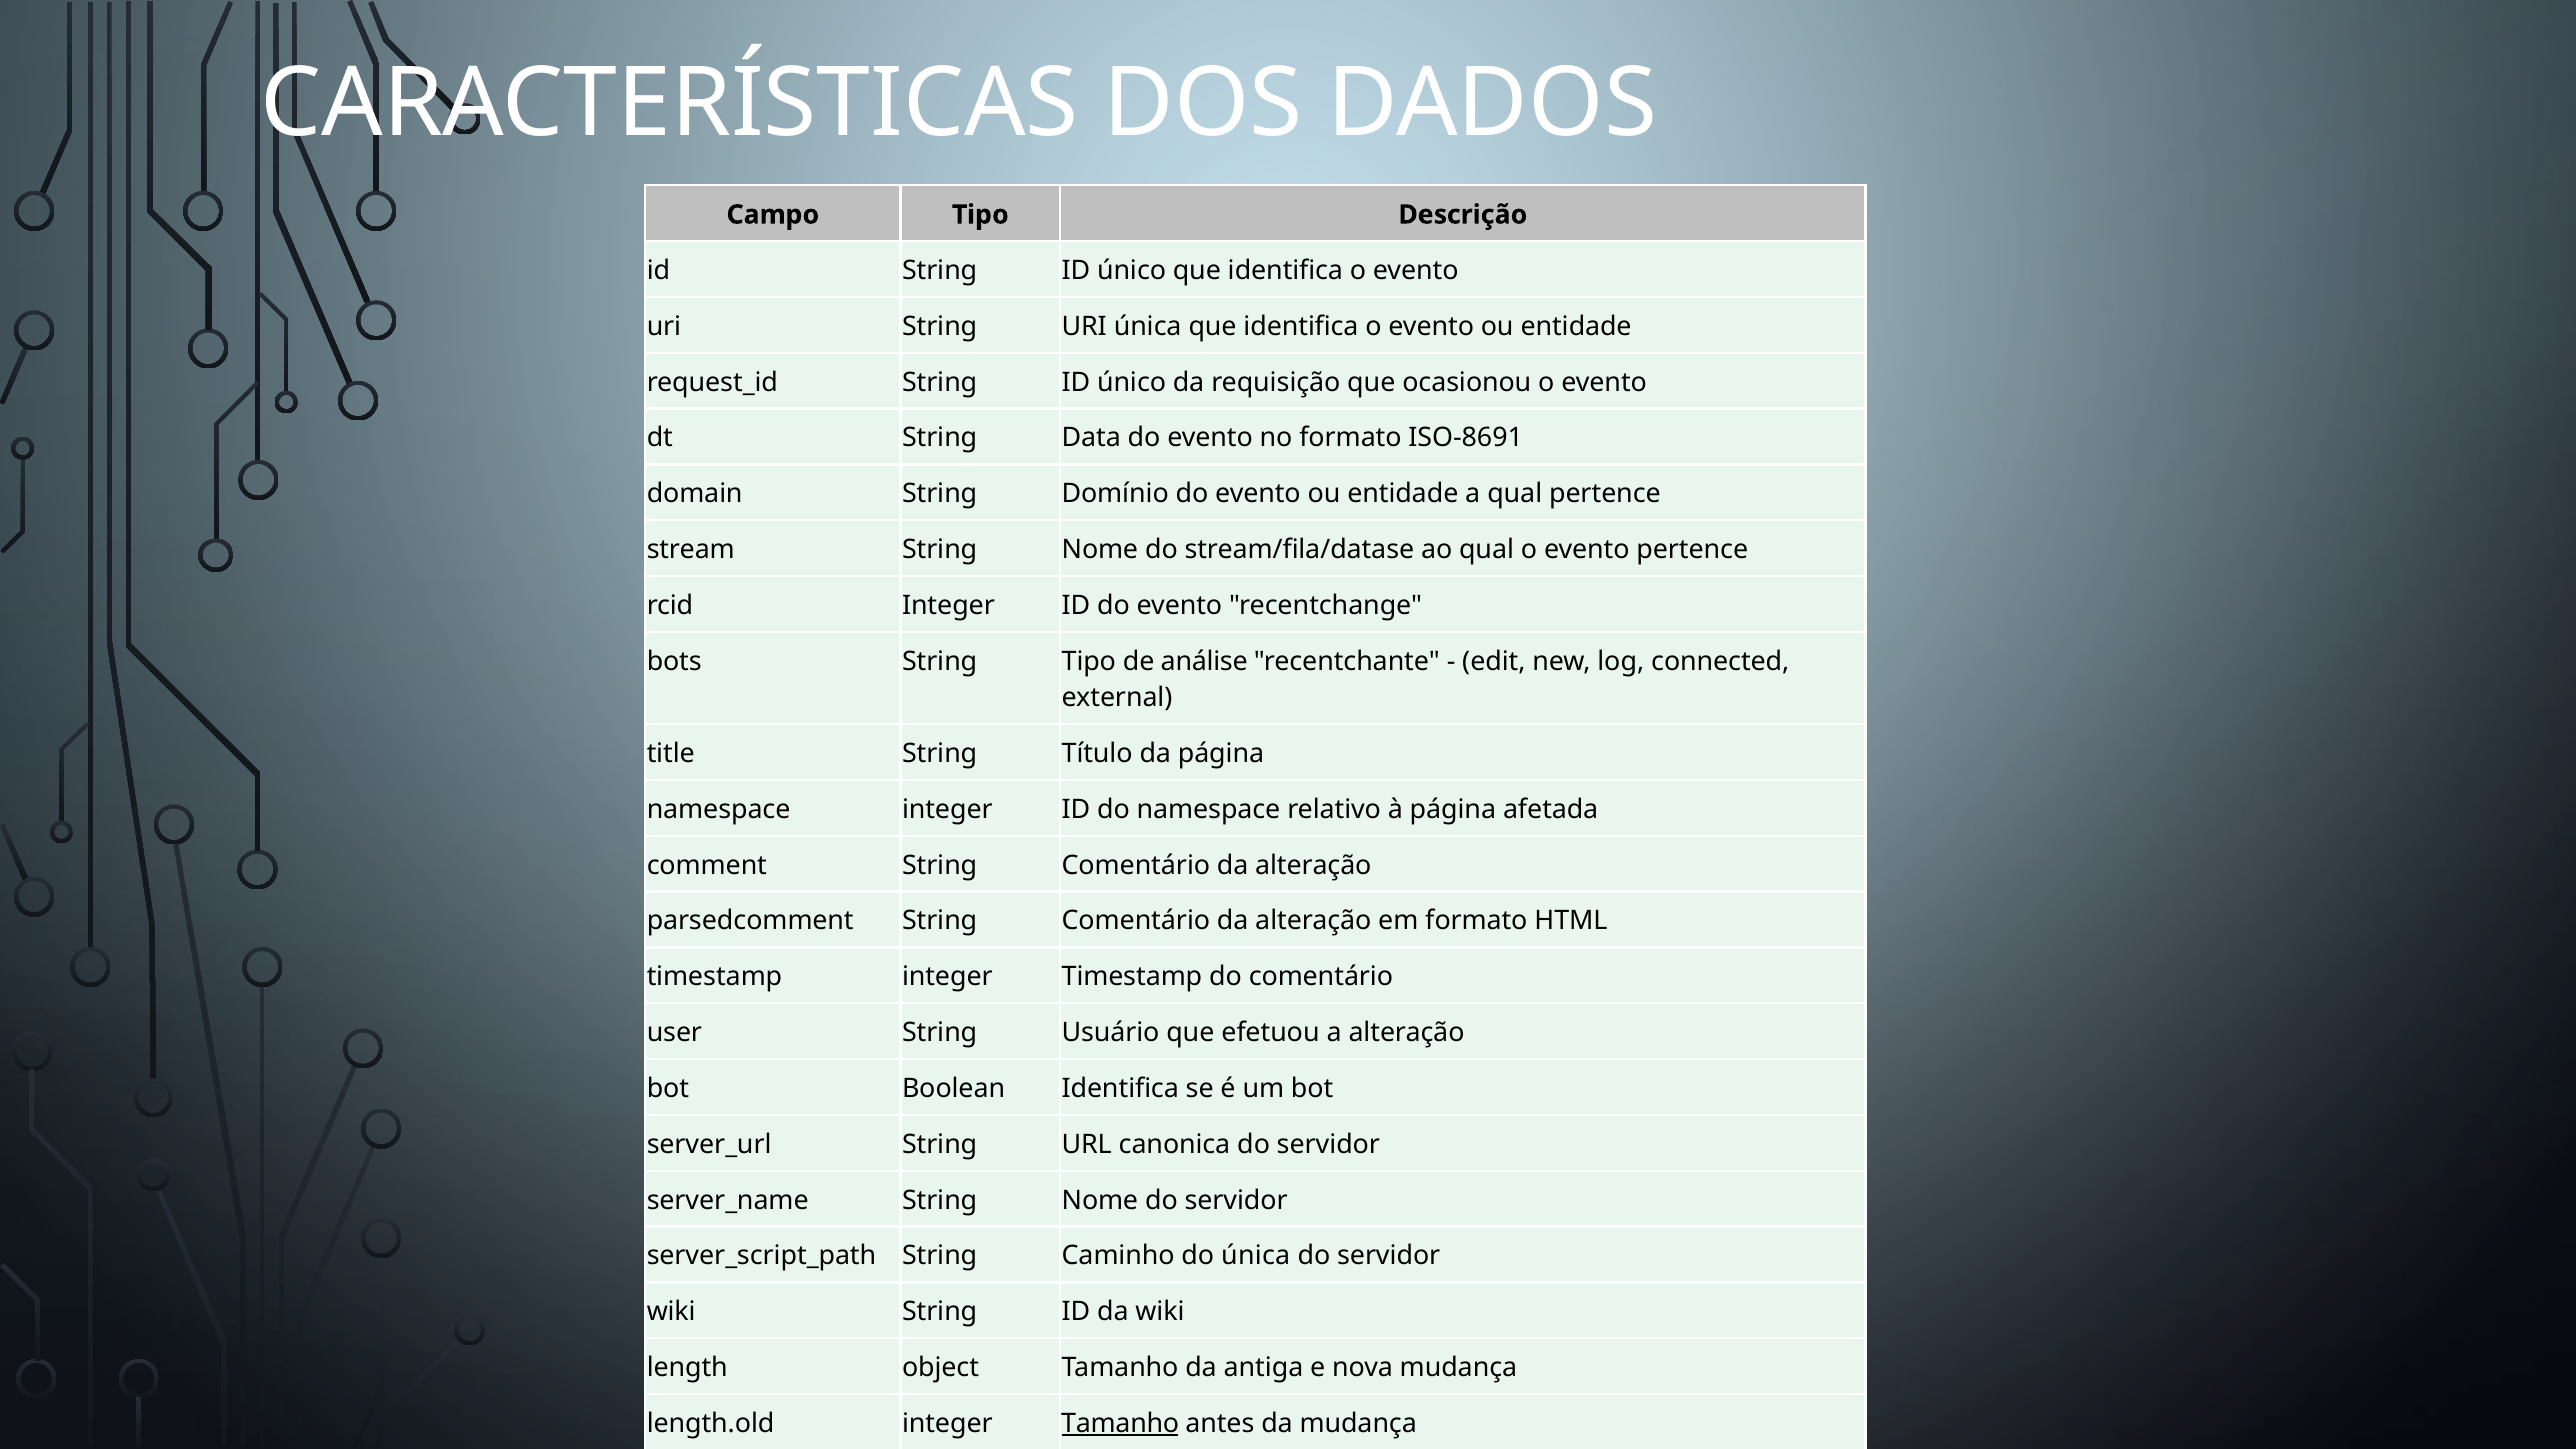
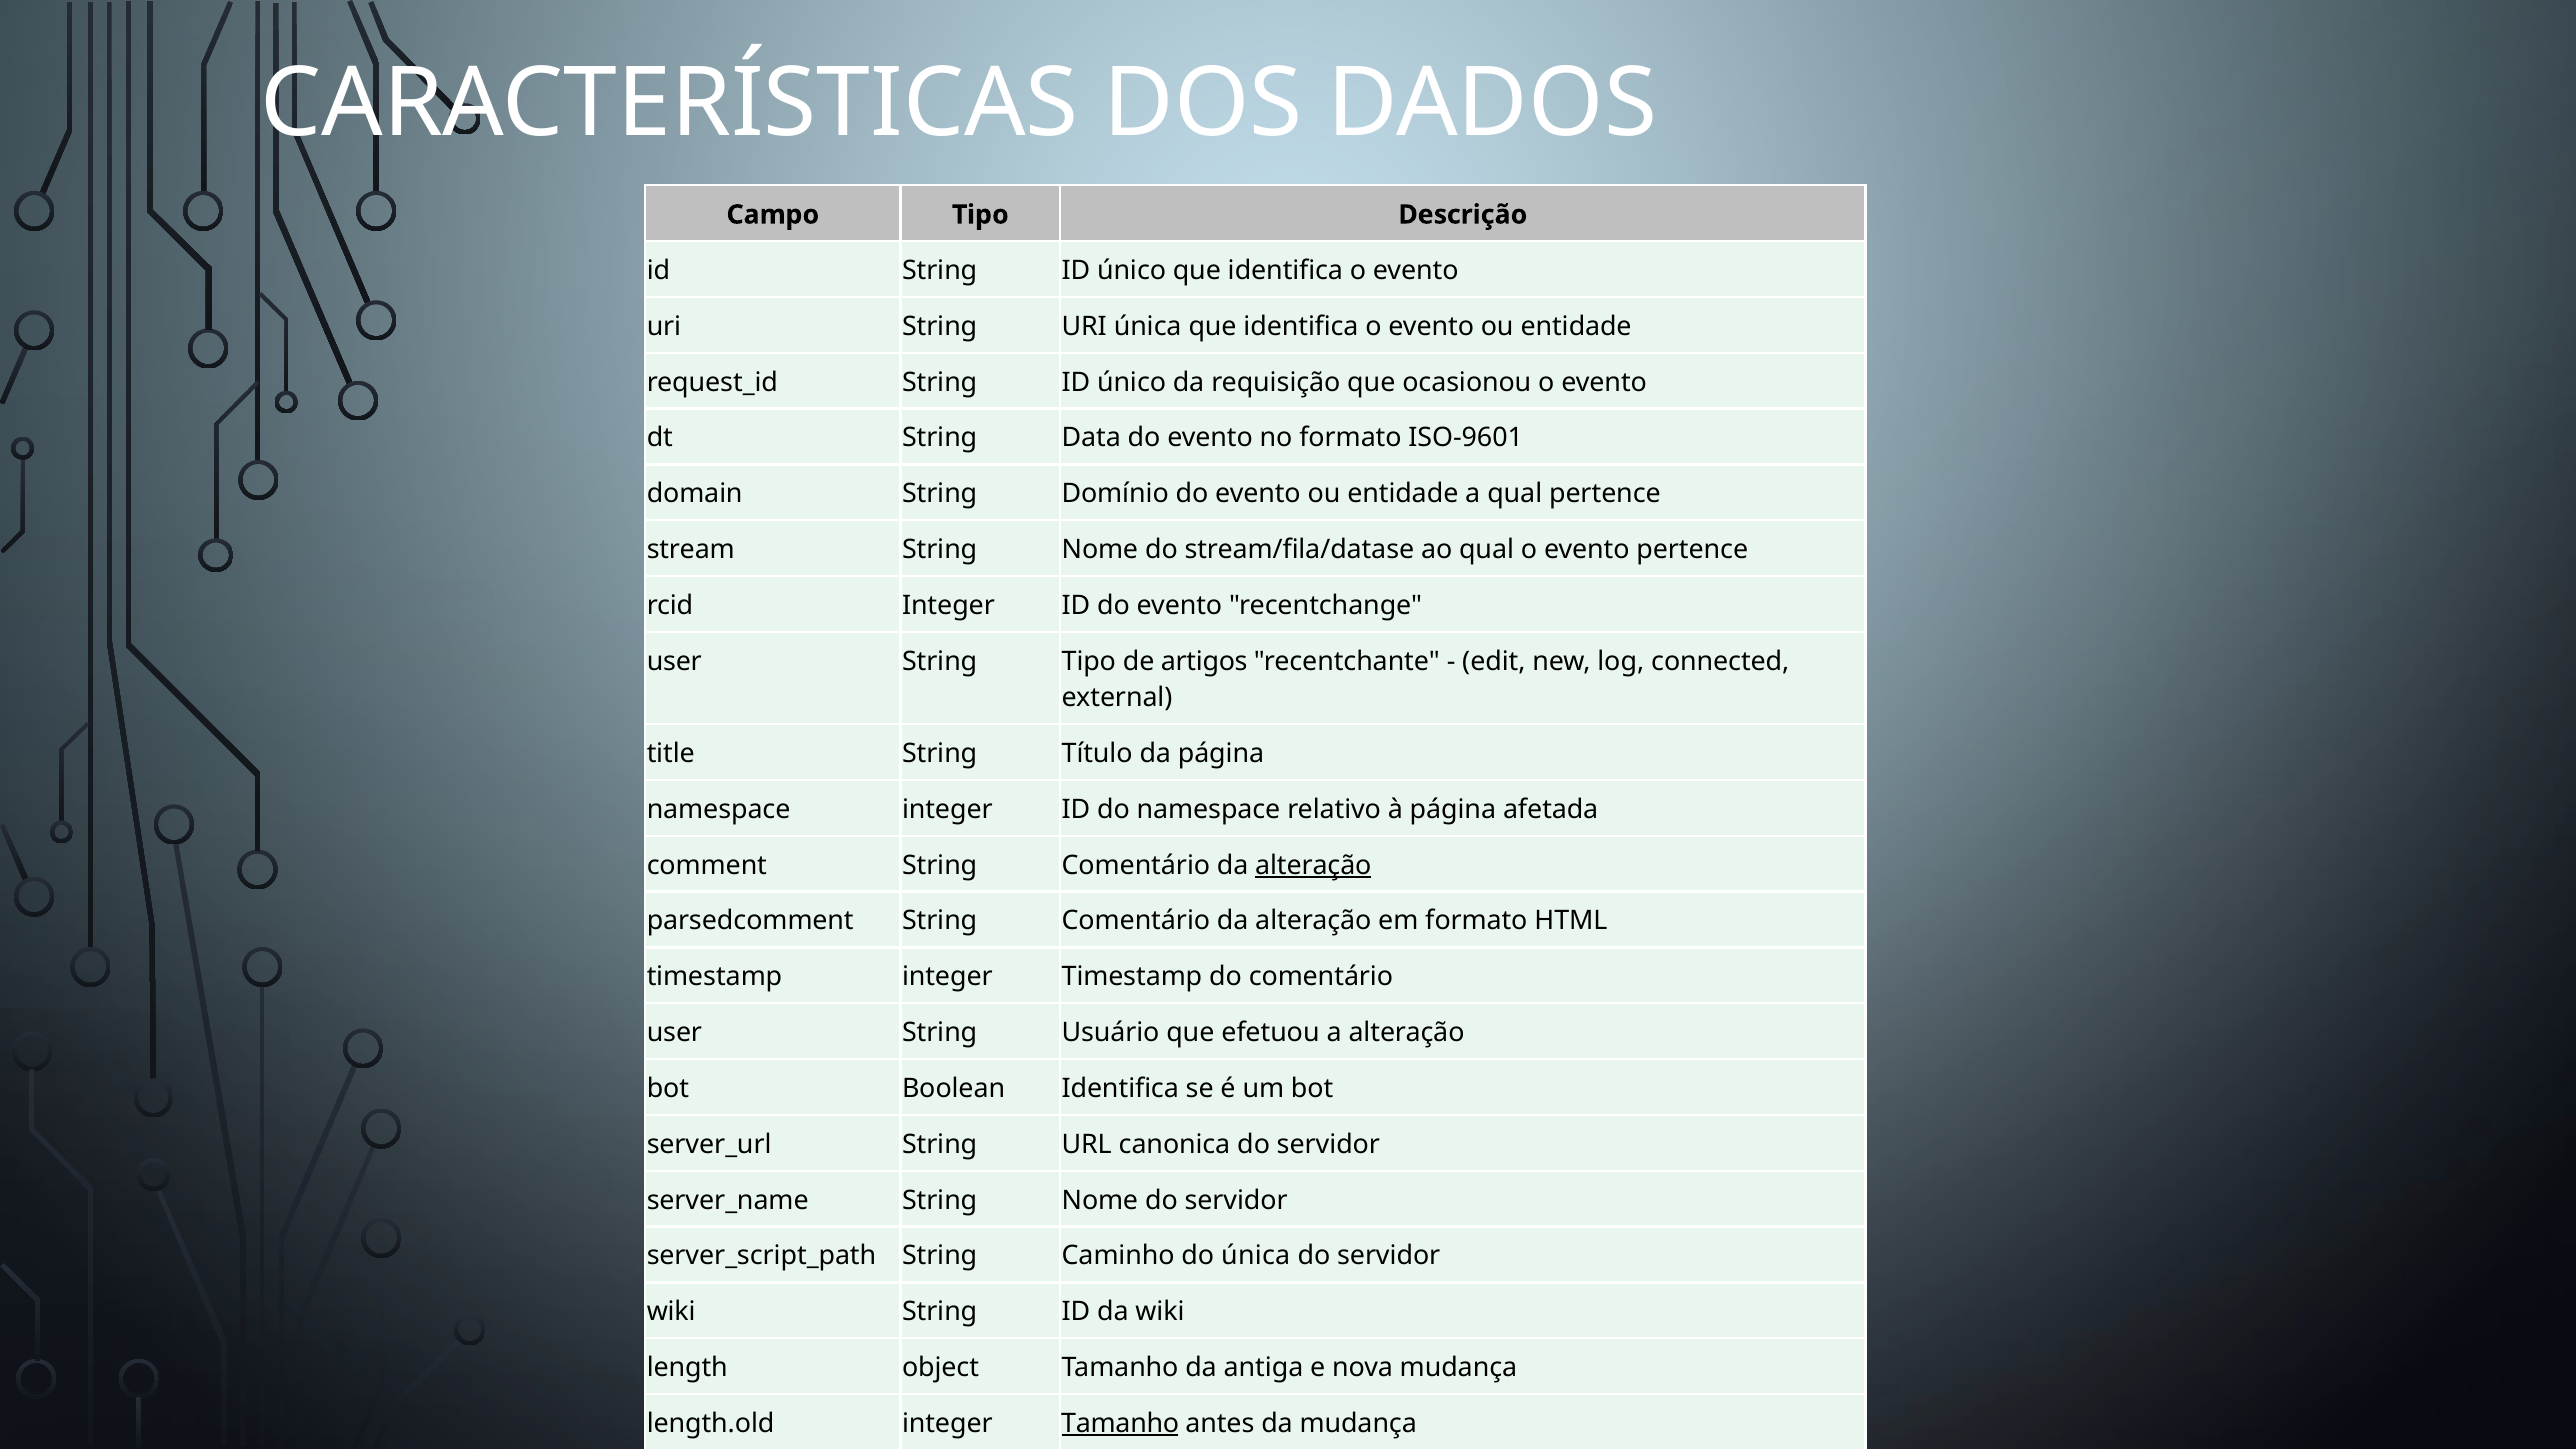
ISO-8691: ISO-8691 -> ISO-9601 (1466, 438)
bots: bots -> user (674, 661)
análise: análise -> artigos (1204, 661)
alteração underline: none -> present (1313, 865)
